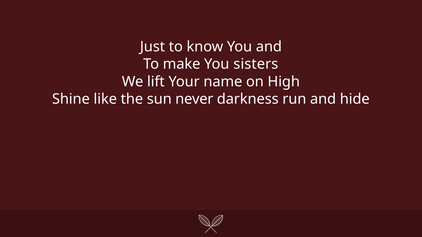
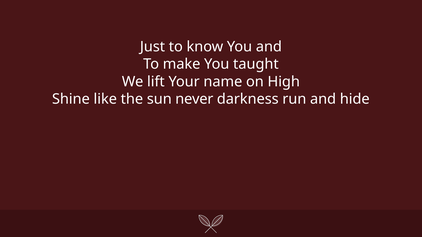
sisters: sisters -> taught (256, 64)
